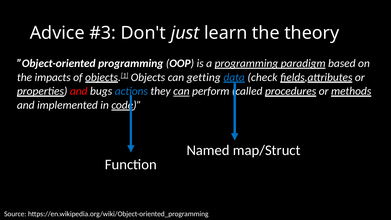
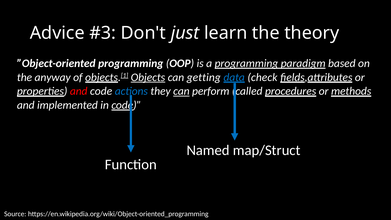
impacts: impacts -> anyway (53, 77)
Objects underline: none -> present (148, 77)
and bugs: bugs -> code (101, 91)
